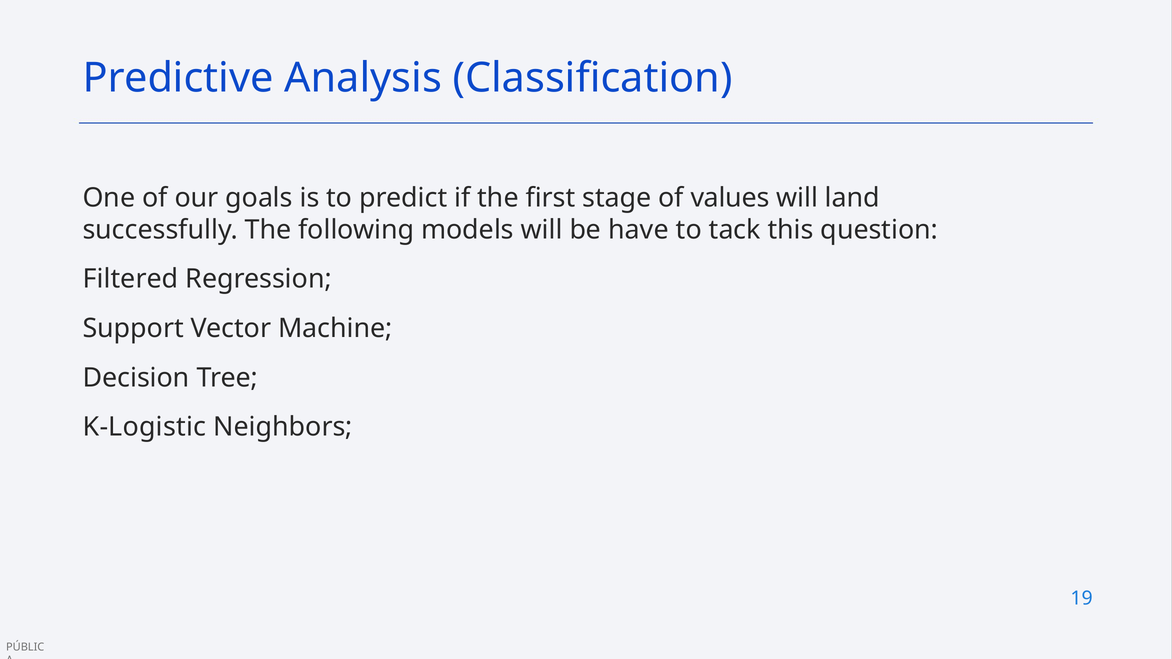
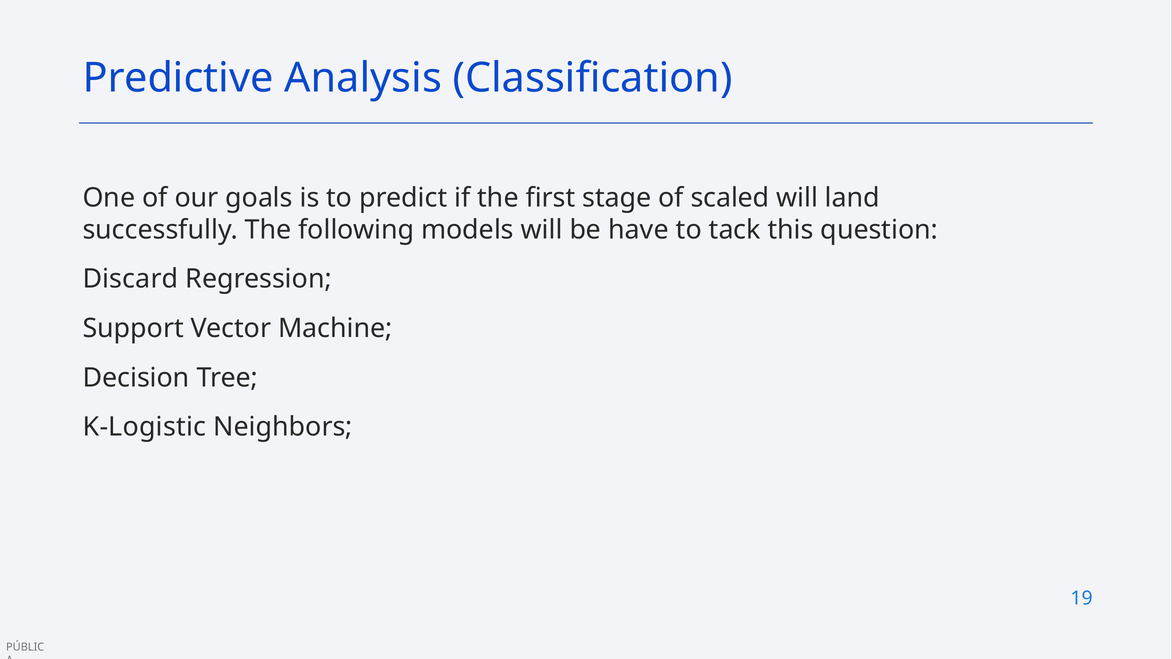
values: values -> scaled (730, 198)
Filtered: Filtered -> Discard (131, 279)
